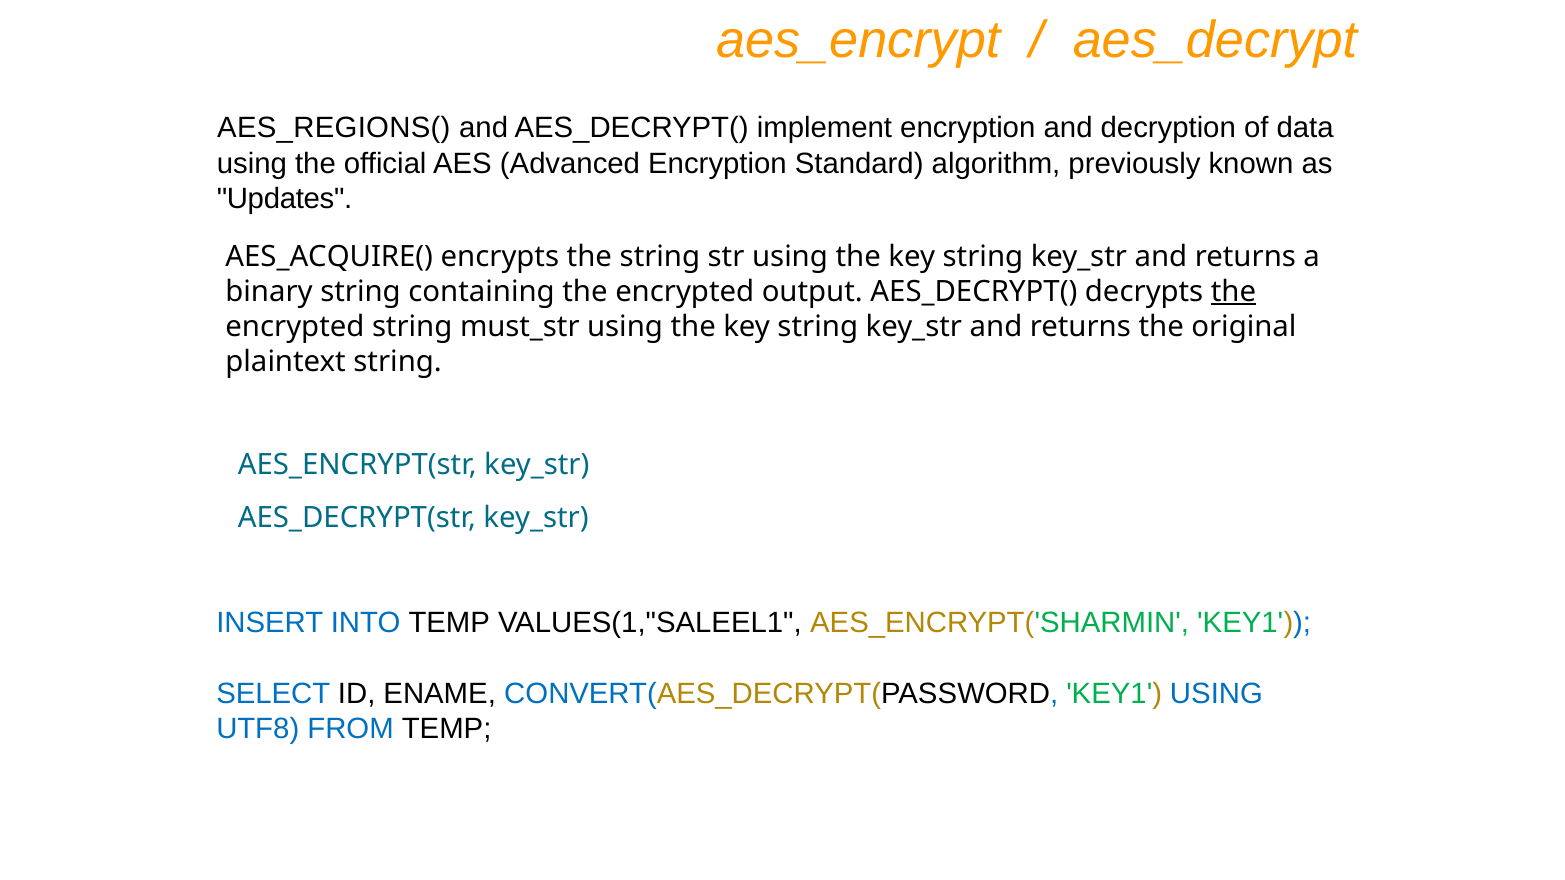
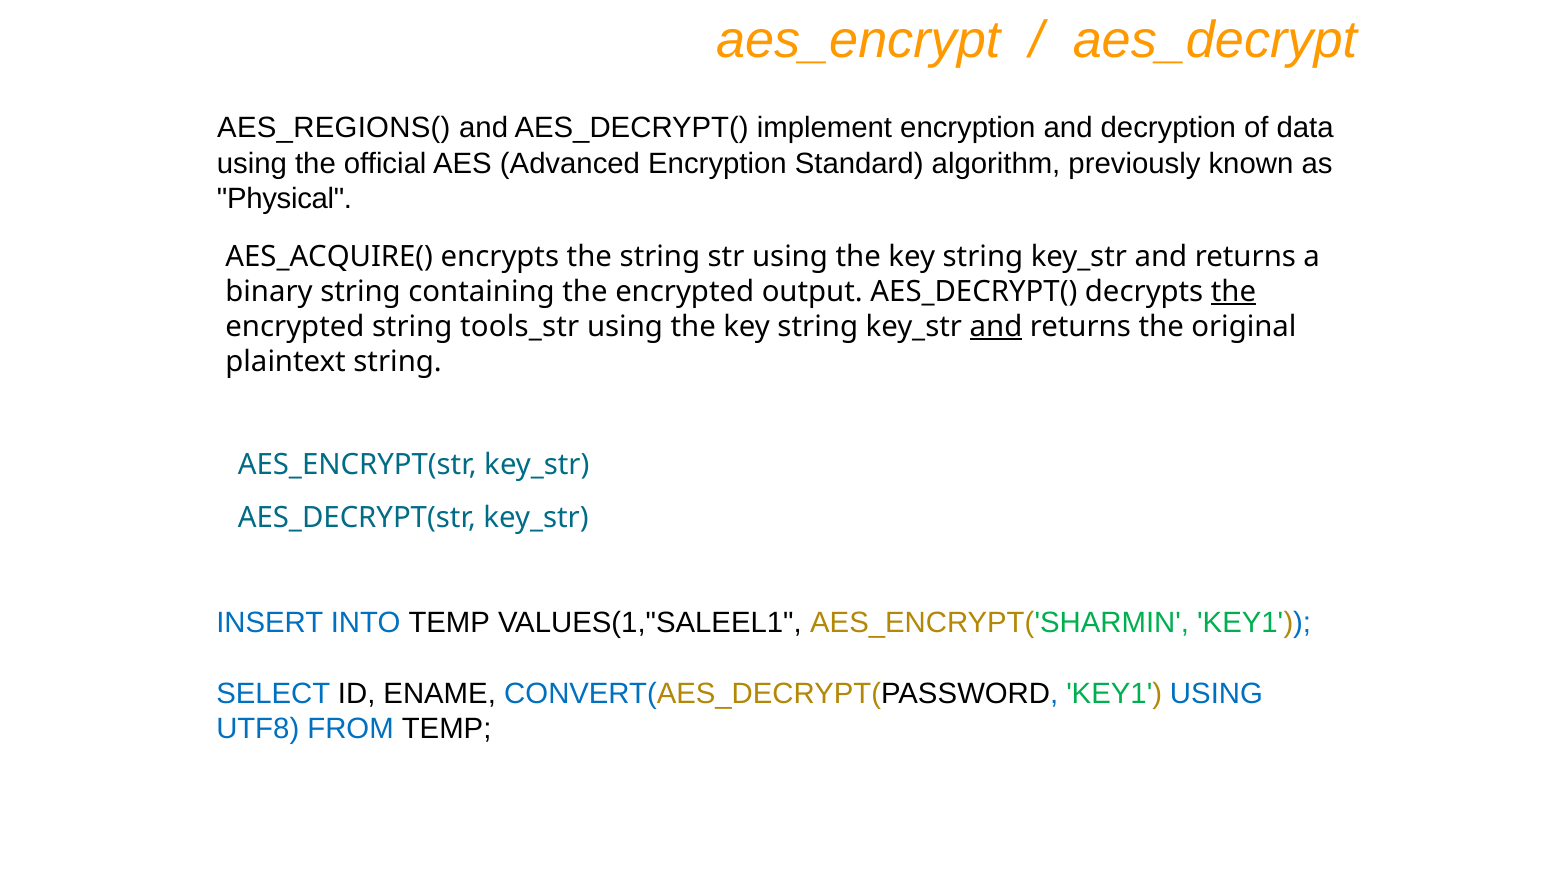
Updates: Updates -> Physical (285, 199)
must_str: must_str -> tools_str (520, 327)
and underline: none -> present (996, 327)
